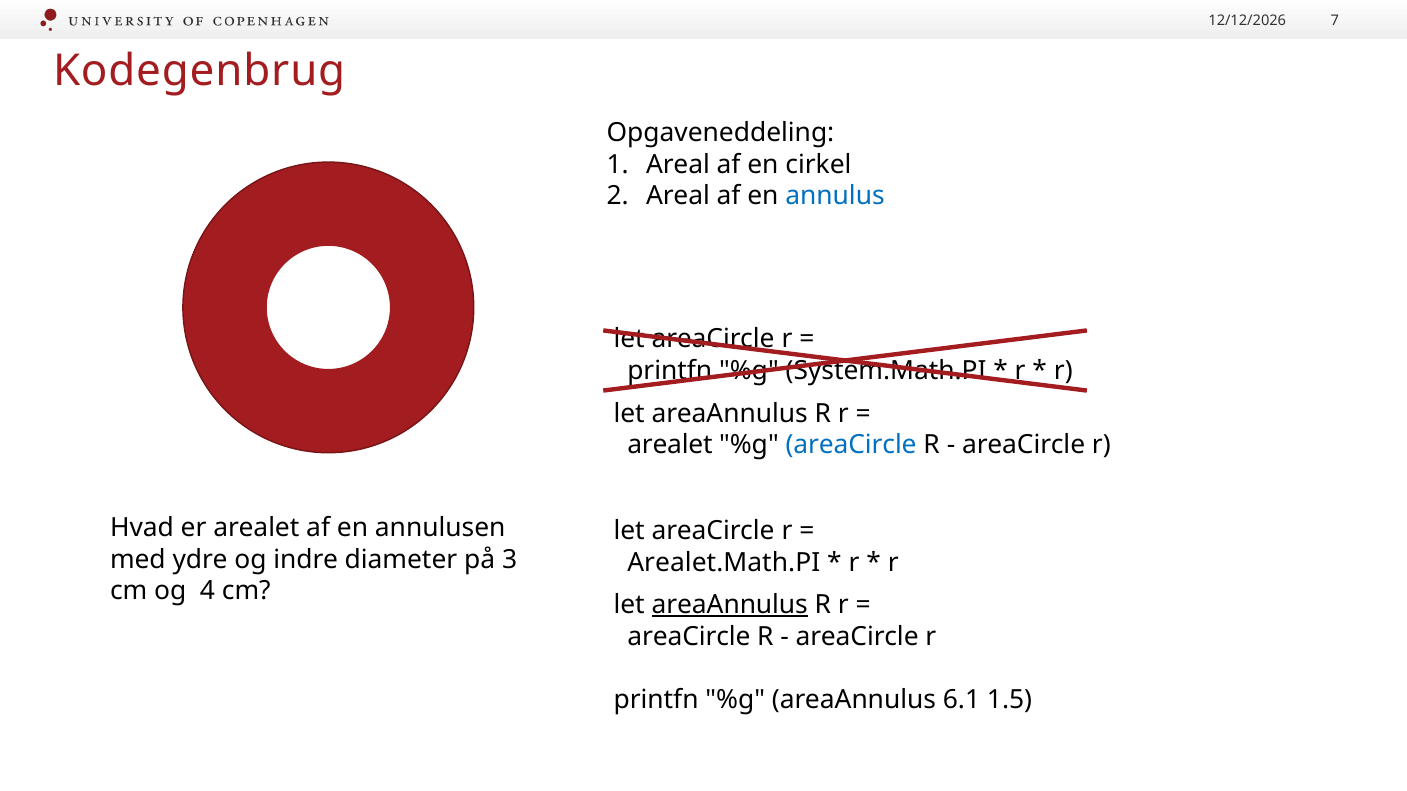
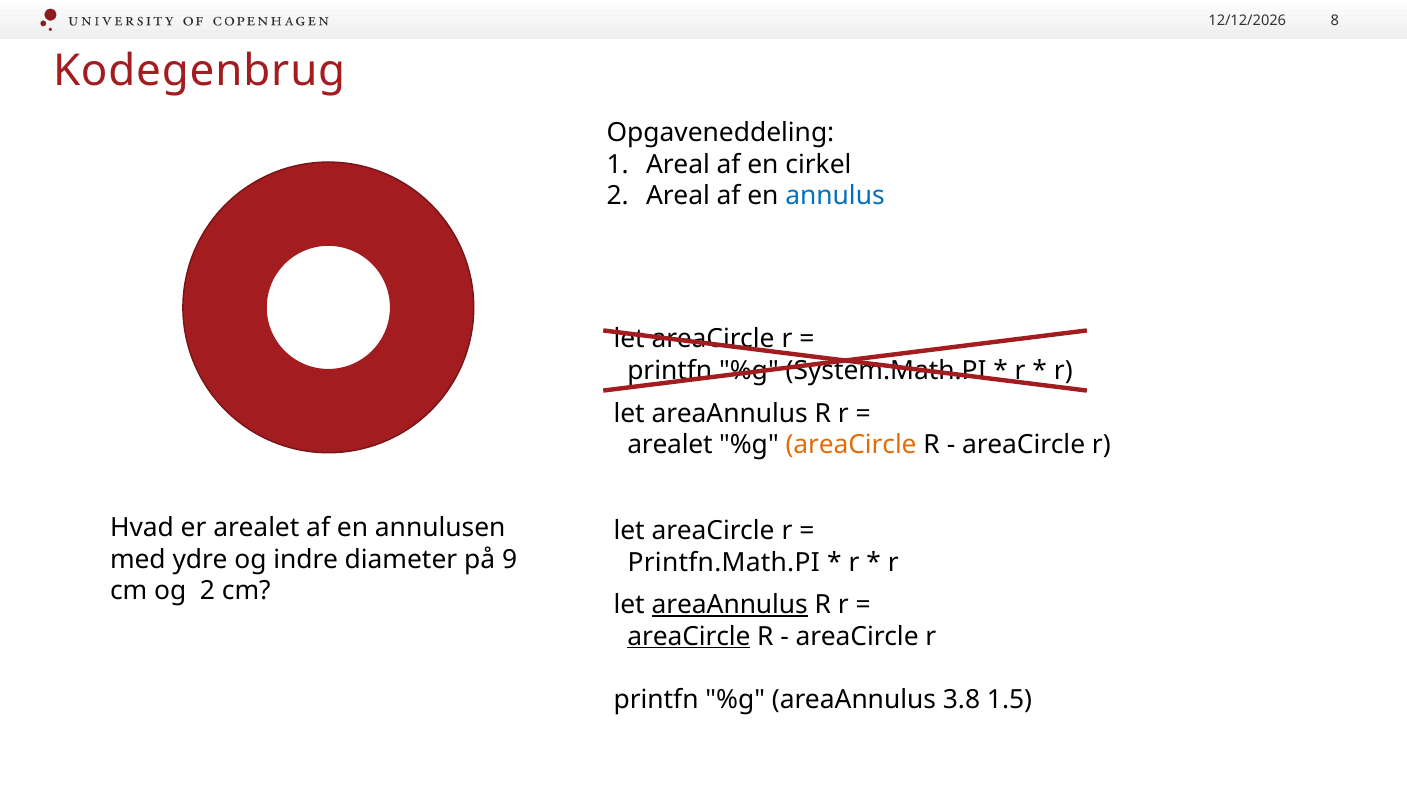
7: 7 -> 8 (1335, 20)
areaCircle colour: blue -> orange (851, 445)
3: 3 -> 9 (510, 560)
Arealet.Math.PI: Arealet.Math.PI -> Printfn.Math.PI (724, 563)
og 4: 4 -> 2 (208, 591)
areaCircle underline: none -> present (689, 637)
6.1: 6.1 -> 3.8 (962, 700)
